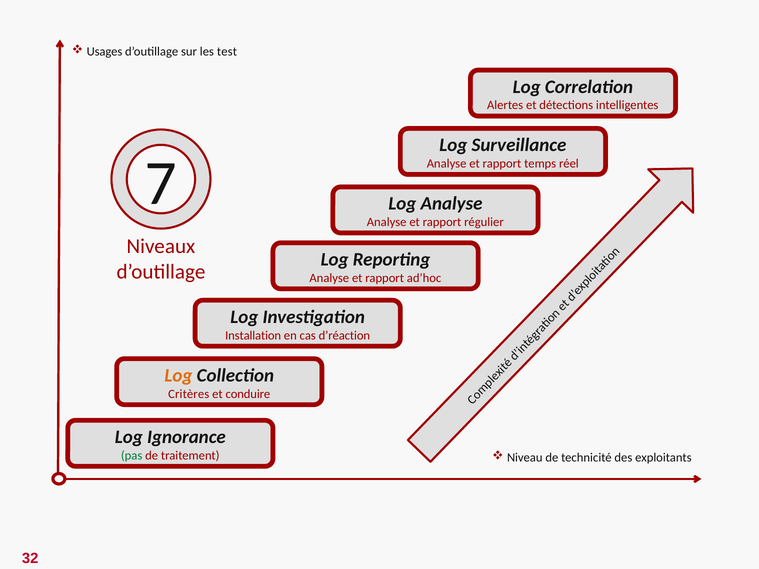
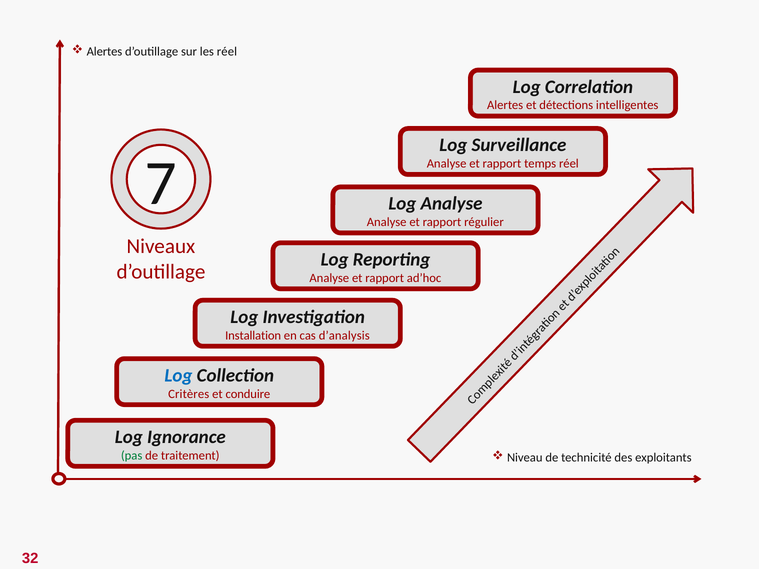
Usages: Usages -> Alertes (104, 52)
les test: test -> réel (227, 52)
d’réaction: d’réaction -> d’analysis (344, 336)
Log colour: orange -> blue (178, 376)
